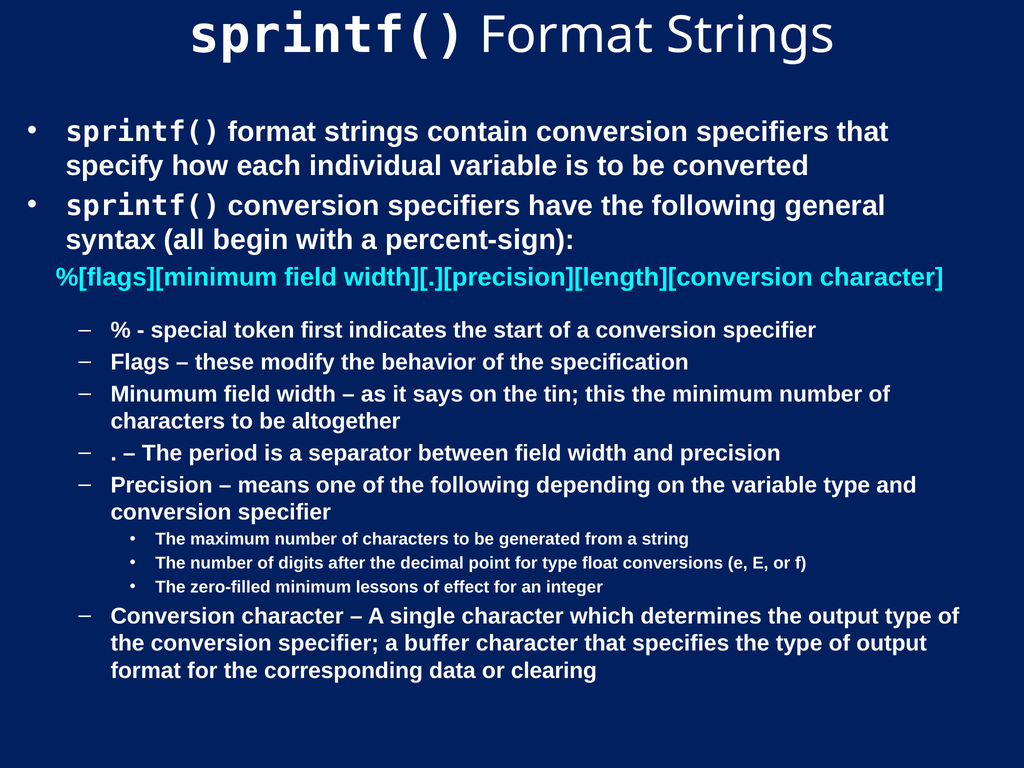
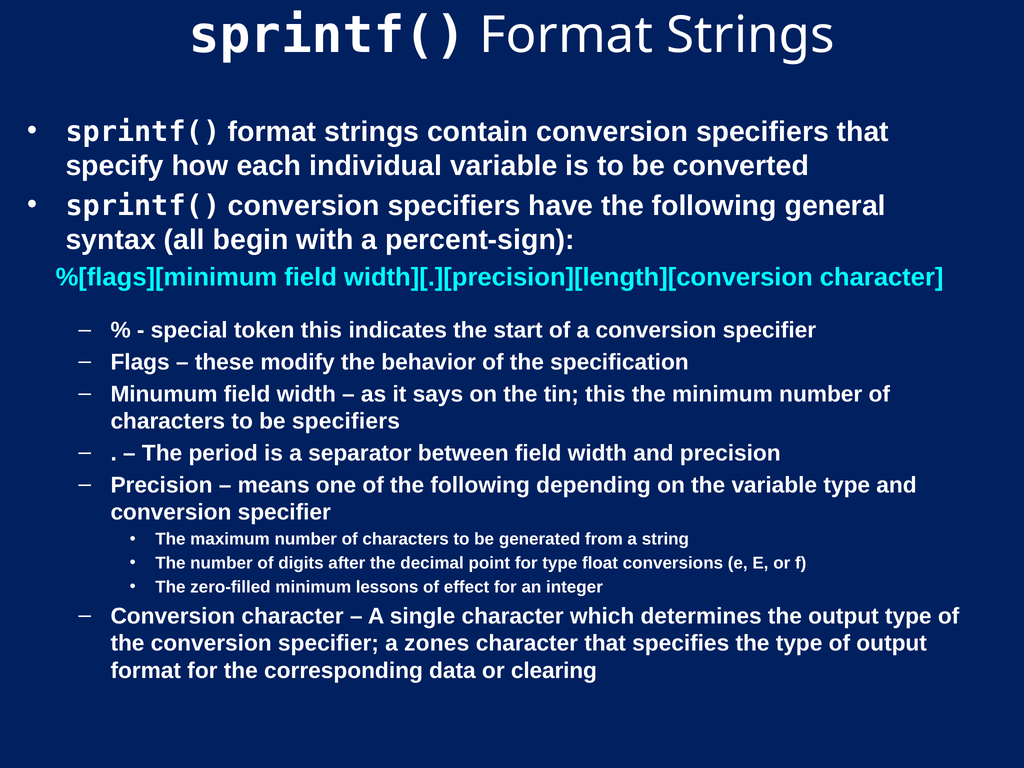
token first: first -> this (321, 330)
be altogether: altogether -> specifiers (346, 421)
buffer: buffer -> zones (437, 643)
